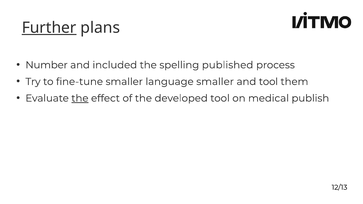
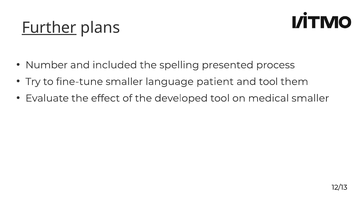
published: published -> presented (228, 65)
language smaller: smaller -> patient (215, 82)
the underline: present -> none (80, 98)
medical publish: publish -> smaller (310, 98)
